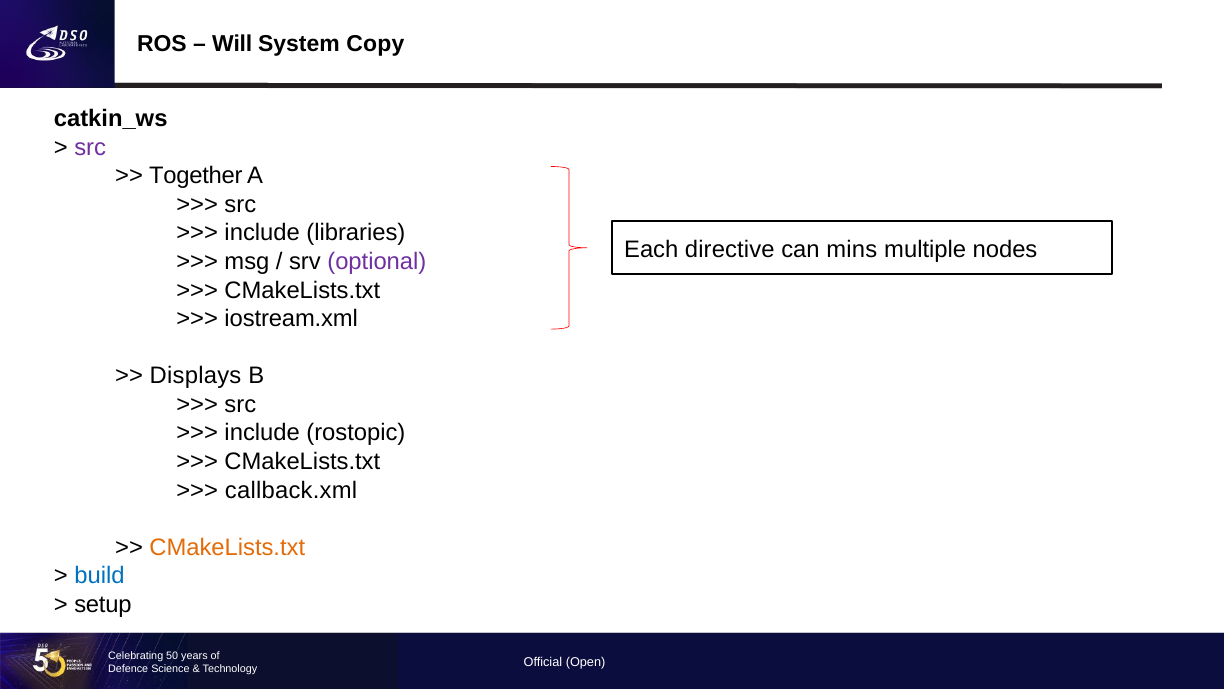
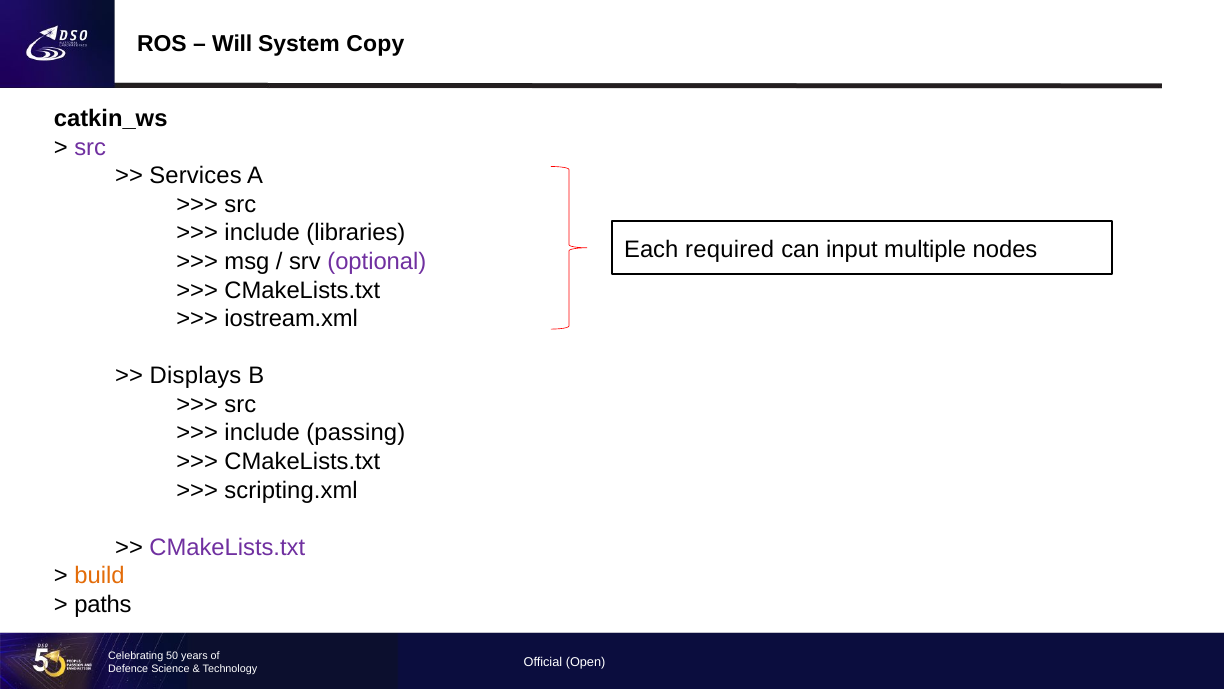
Together: Together -> Services (196, 176)
directive: directive -> required (730, 249)
mins: mins -> input (852, 249)
rostopic: rostopic -> passing (356, 433)
callback.xml: callback.xml -> scripting.xml (291, 490)
CMakeLists.txt colour: orange -> purple (227, 547)
build colour: blue -> orange (99, 576)
setup: setup -> paths (103, 604)
